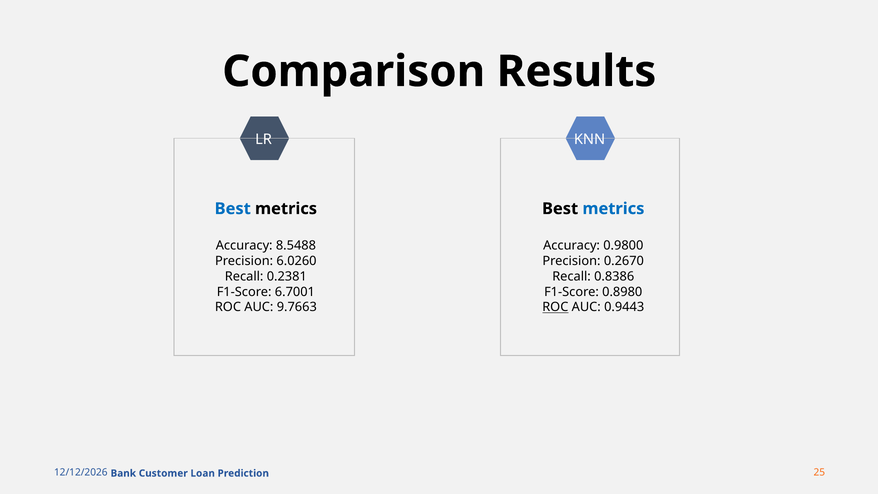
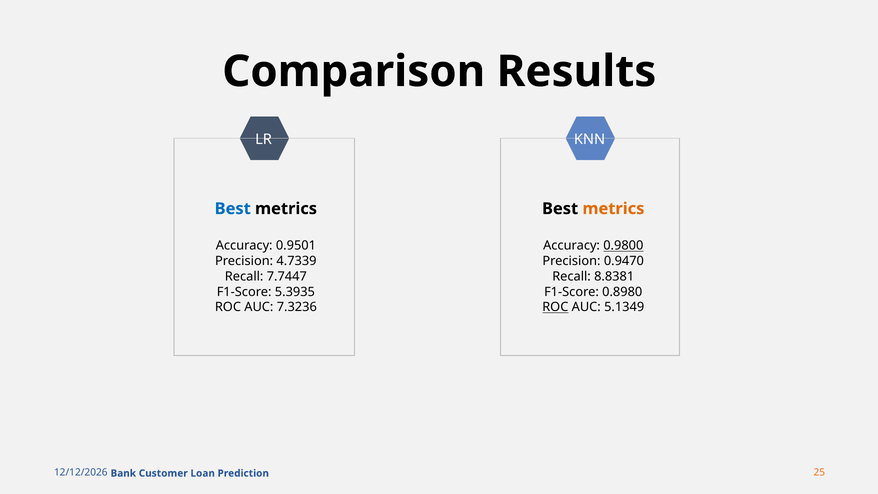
metrics colour: blue -> orange (613, 209)
8.5488: 8.5488 -> 0.9501 (296, 246)
0.9800 underline: none -> present (623, 246)
6.0260: 6.0260 -> 4.7339 (297, 261)
0.2670: 0.2670 -> 0.9470 (624, 261)
0.2381: 0.2381 -> 7.7447 (287, 276)
0.8386: 0.8386 -> 8.8381 (614, 276)
6.7001: 6.7001 -> 5.3935 (295, 292)
9.7663: 9.7663 -> 7.3236 (297, 307)
0.9443: 0.9443 -> 5.1349 (624, 307)
